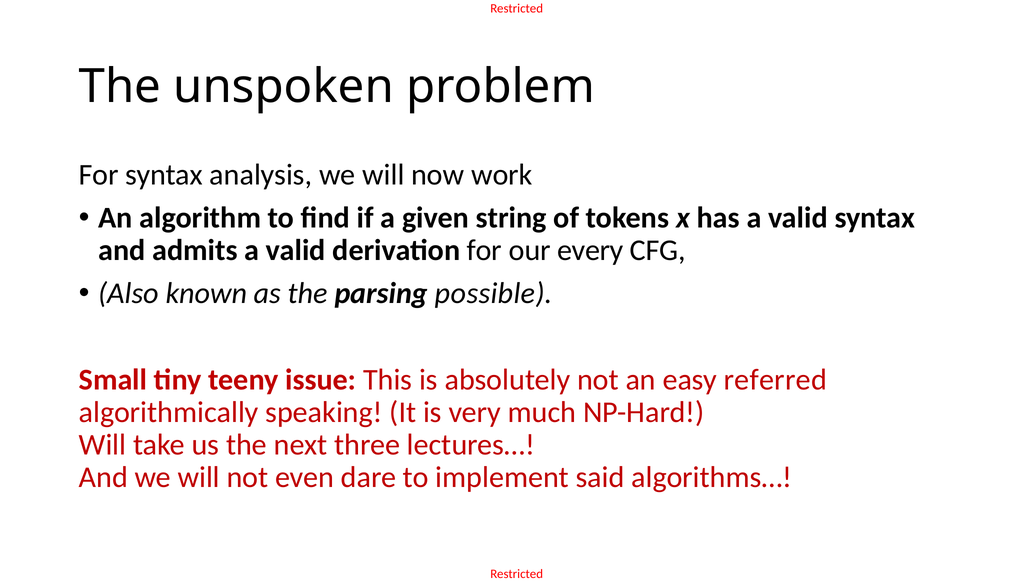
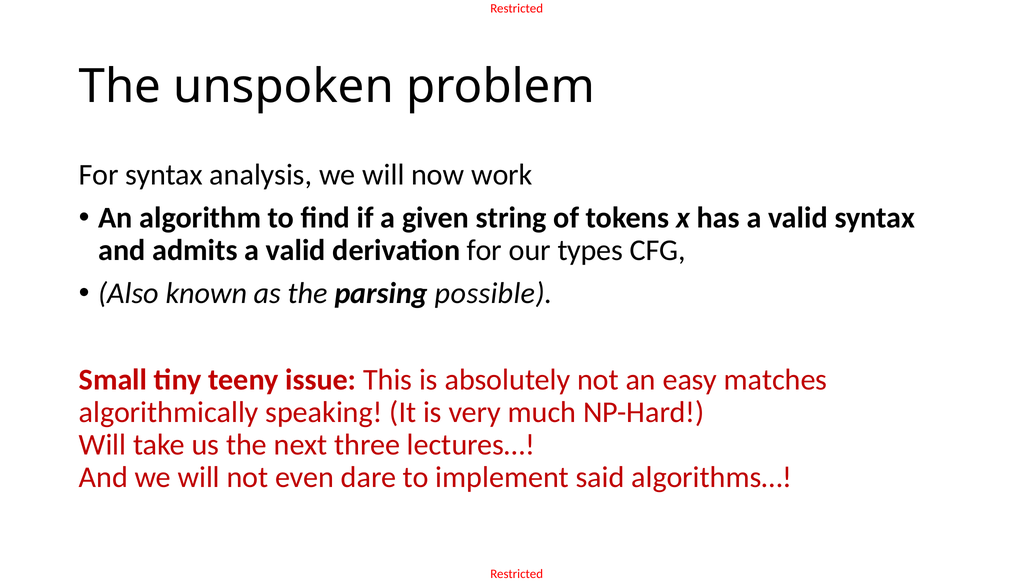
every: every -> types (590, 251)
referred: referred -> matches (775, 380)
